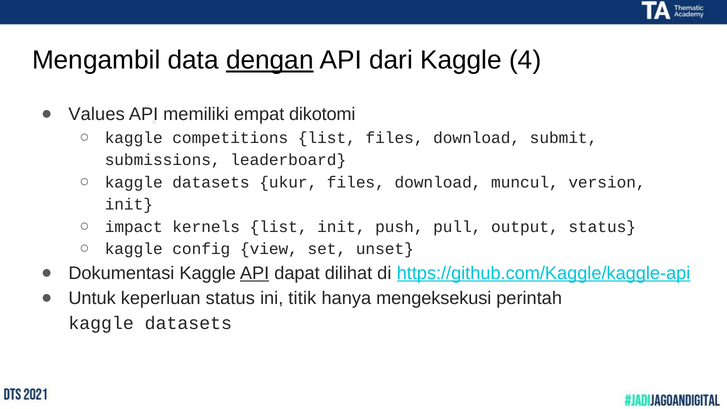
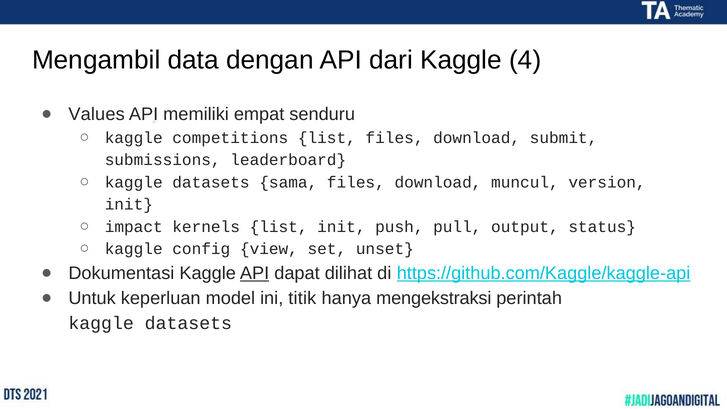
dengan underline: present -> none (270, 60)
dikotomi: dikotomi -> senduru (322, 114)
ukur: ukur -> sama (288, 182)
keperluan status: status -> model (230, 298)
mengeksekusi: mengeksekusi -> mengekstraksi (434, 298)
